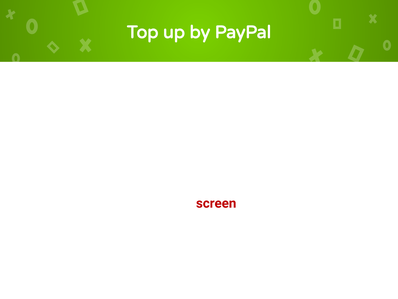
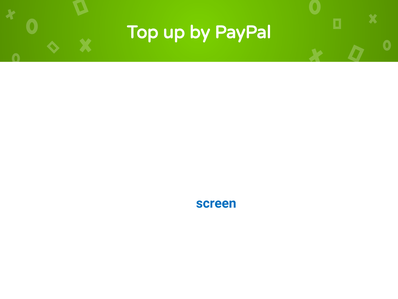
screen colour: red -> blue (216, 203)
